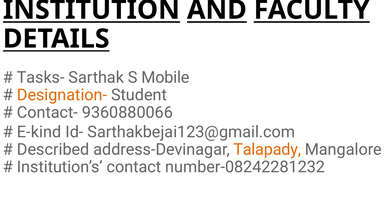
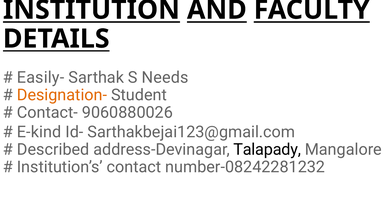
Tasks-: Tasks- -> Easily- (41, 77)
Mobile: Mobile -> Needs (165, 77)
9360880066: 9360880066 -> 9060880026 (127, 112)
Talapady colour: orange -> black (267, 149)
